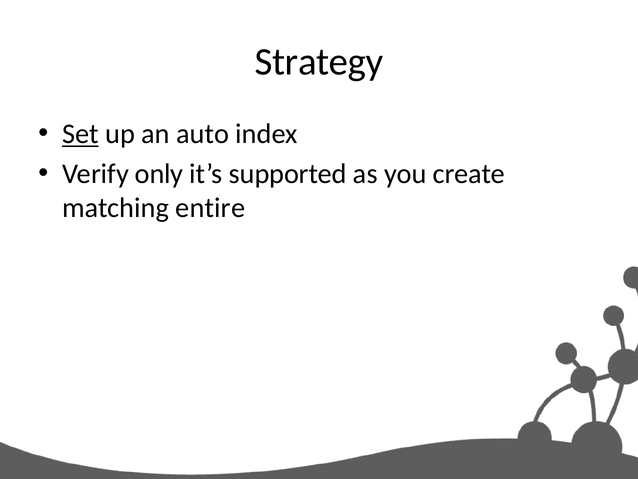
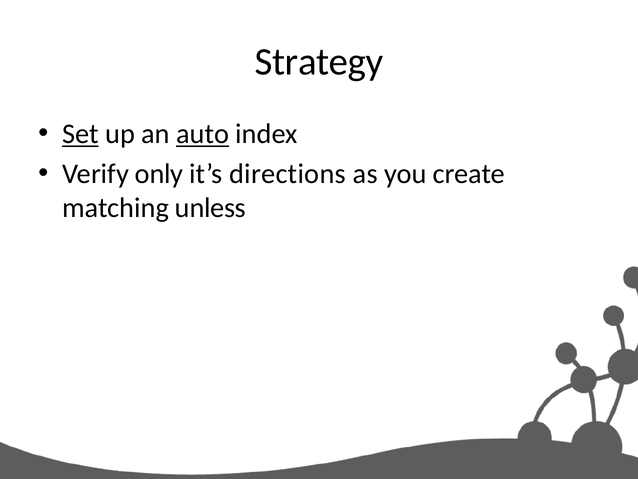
auto underline: none -> present (203, 134)
supported: supported -> directions (288, 174)
entire: entire -> unless (210, 208)
